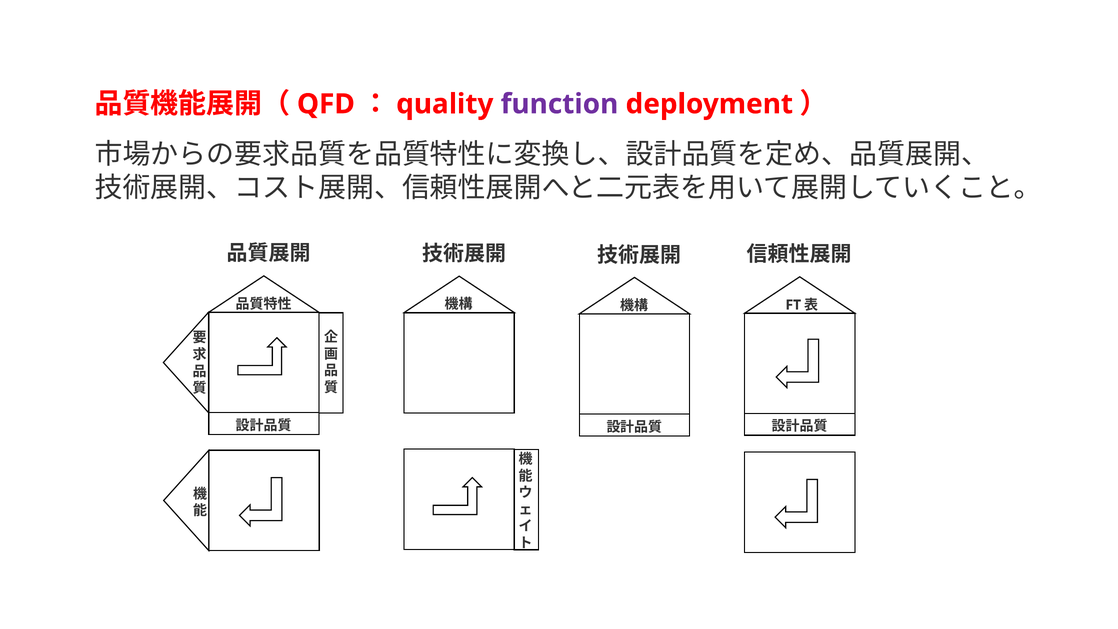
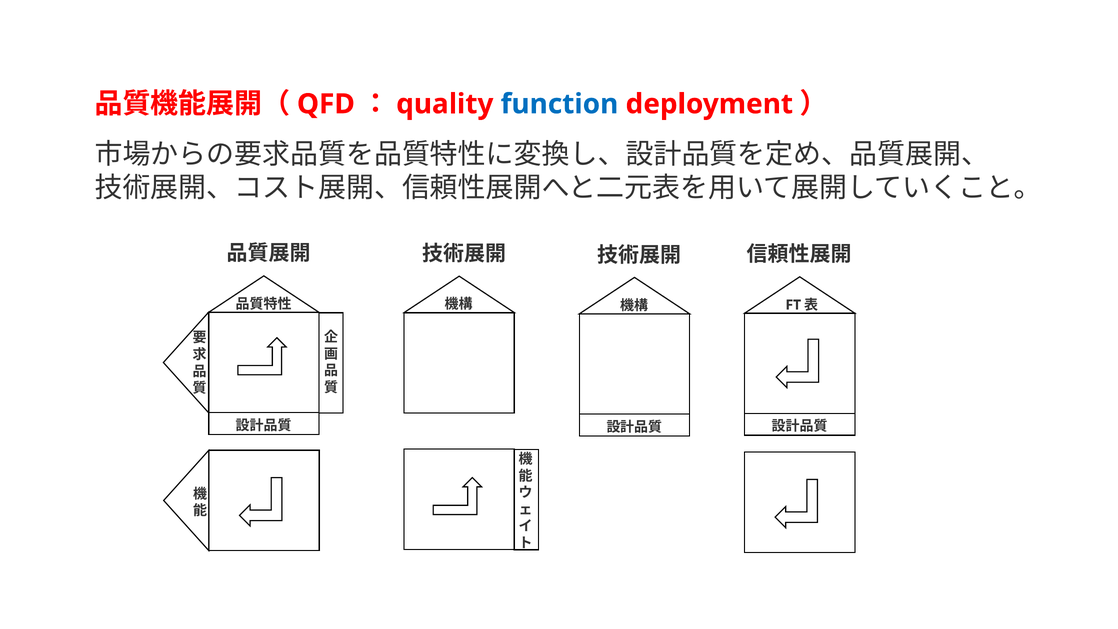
function colour: purple -> blue (559, 104)
